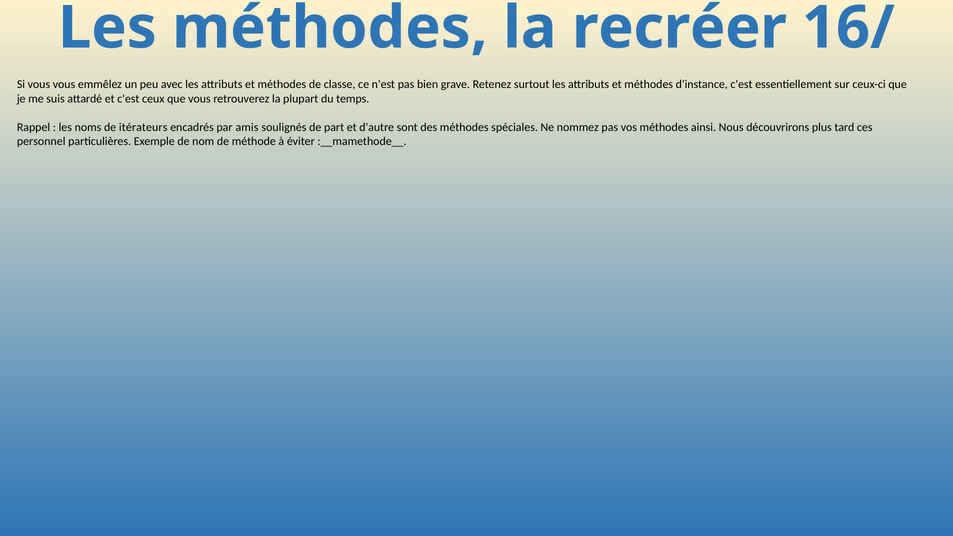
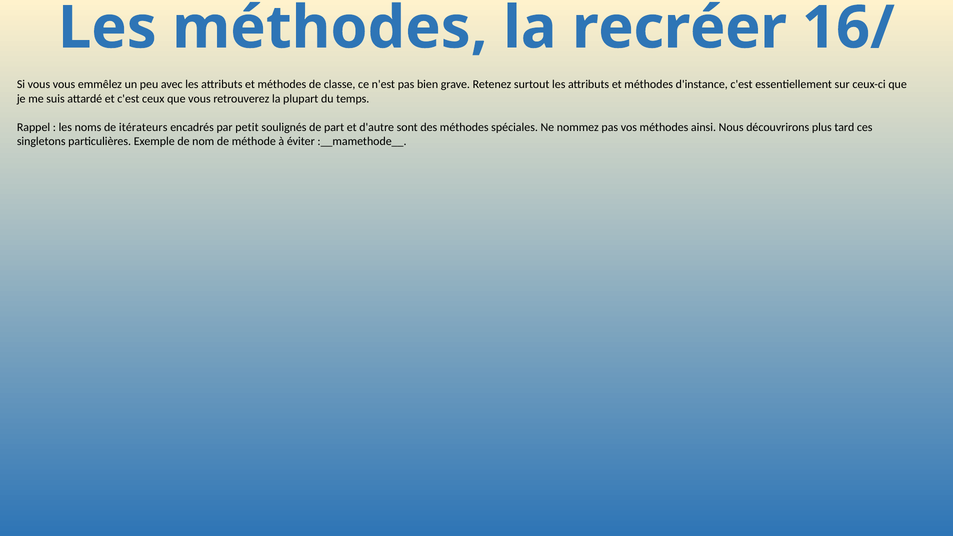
amis: amis -> petit (247, 127)
personnel: personnel -> singletons (41, 141)
